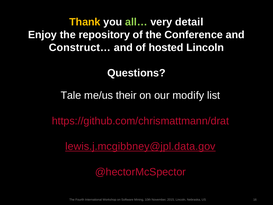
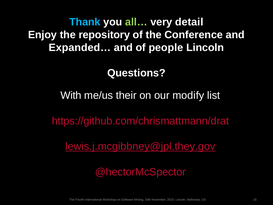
Thank colour: yellow -> light blue (85, 22)
Construct…: Construct… -> Expanded… (80, 48)
hosted: hosted -> people (166, 48)
Tale: Tale -> With (71, 95)
lewis.j.mcgibbney@jpl.data.gov: lewis.j.mcgibbney@jpl.data.gov -> lewis.j.mcgibbney@jpl.they.gov (140, 146)
